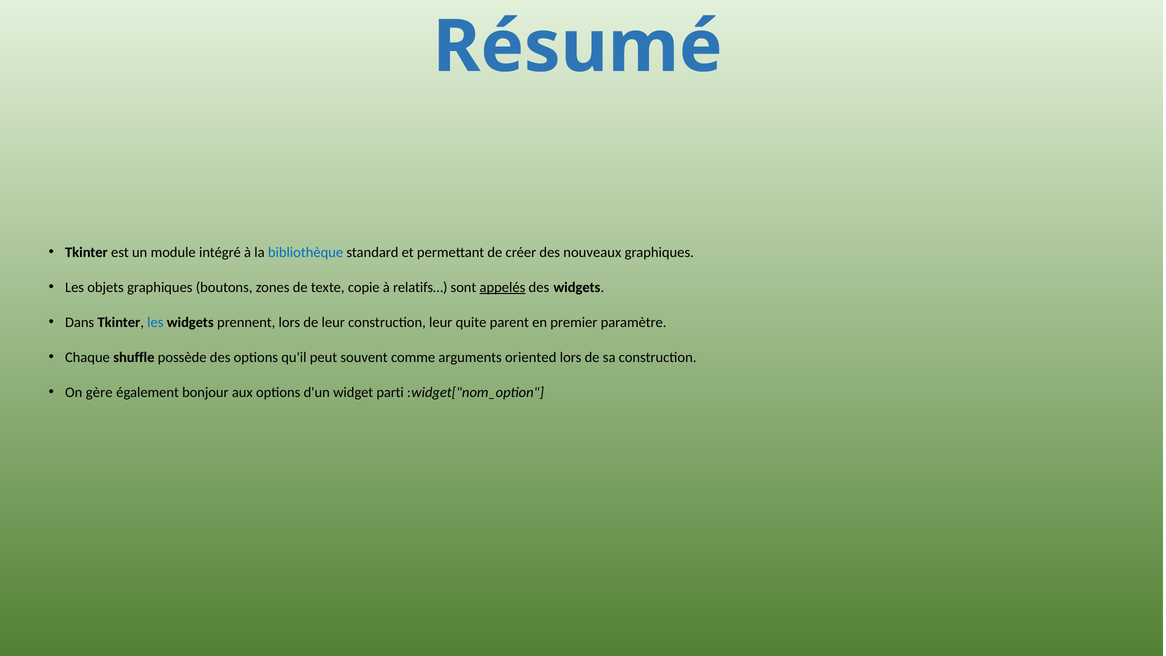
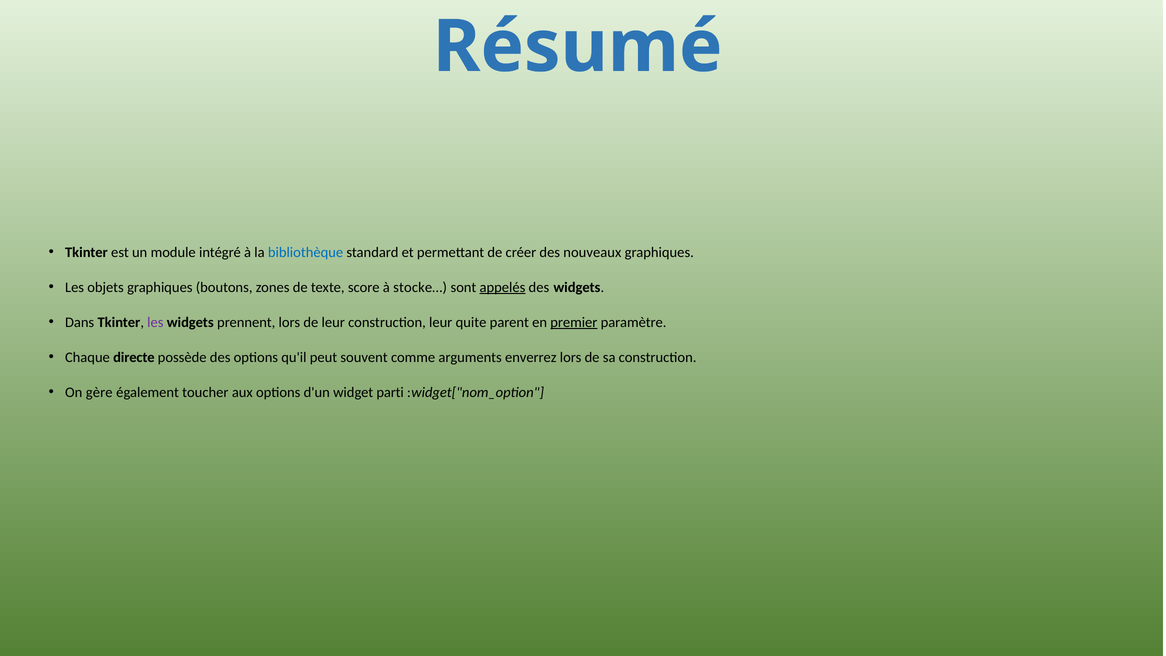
copie: copie -> score (364, 287)
relatifs…: relatifs… -> stocke… (420, 287)
les colour: blue -> purple (155, 322)
premier underline: none -> present (574, 322)
shuffle: shuffle -> directe (134, 357)
oriented: oriented -> enverrez (531, 357)
bonjour: bonjour -> toucher (205, 392)
